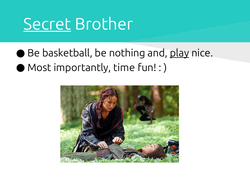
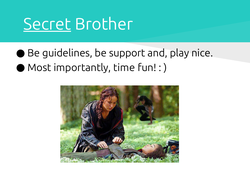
basketball: basketball -> guidelines (67, 53)
nothing: nothing -> support (127, 53)
play underline: present -> none (179, 53)
